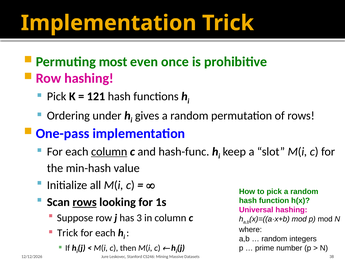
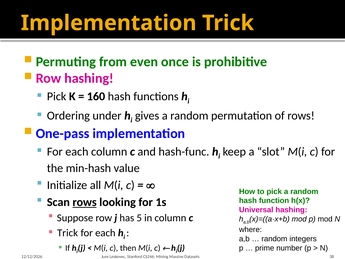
most: most -> from (113, 62)
121: 121 -> 160 (96, 96)
column underline: present -> none (109, 151)
3: 3 -> 5 (139, 218)
